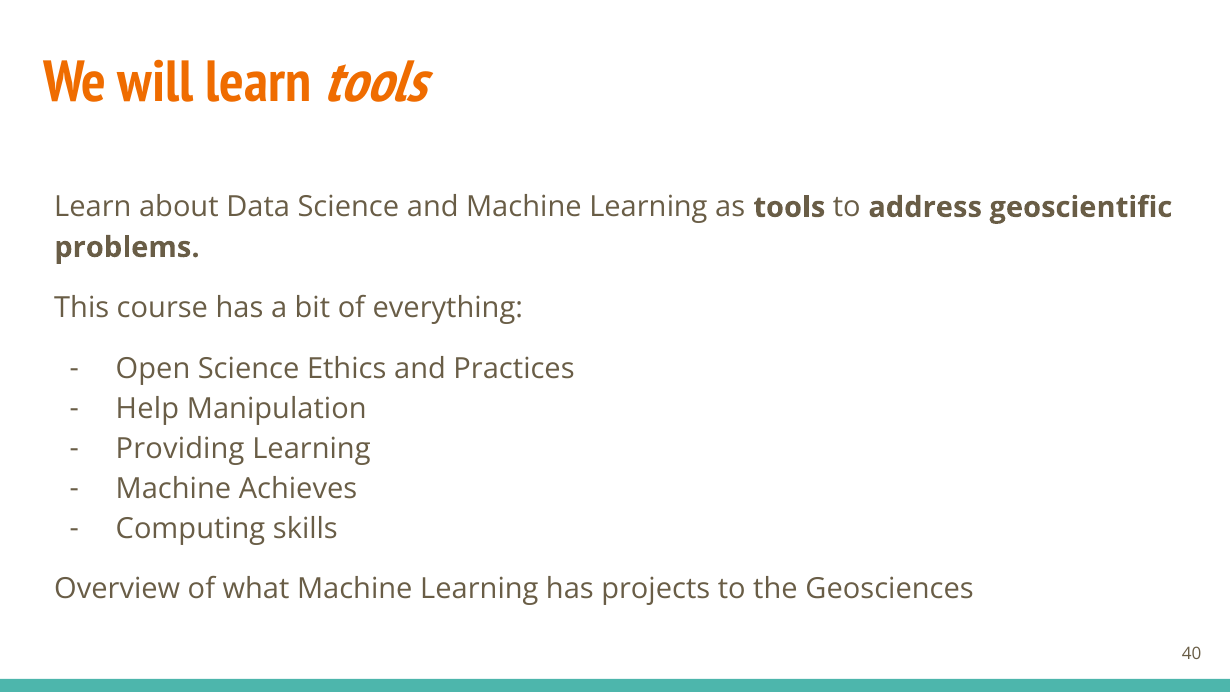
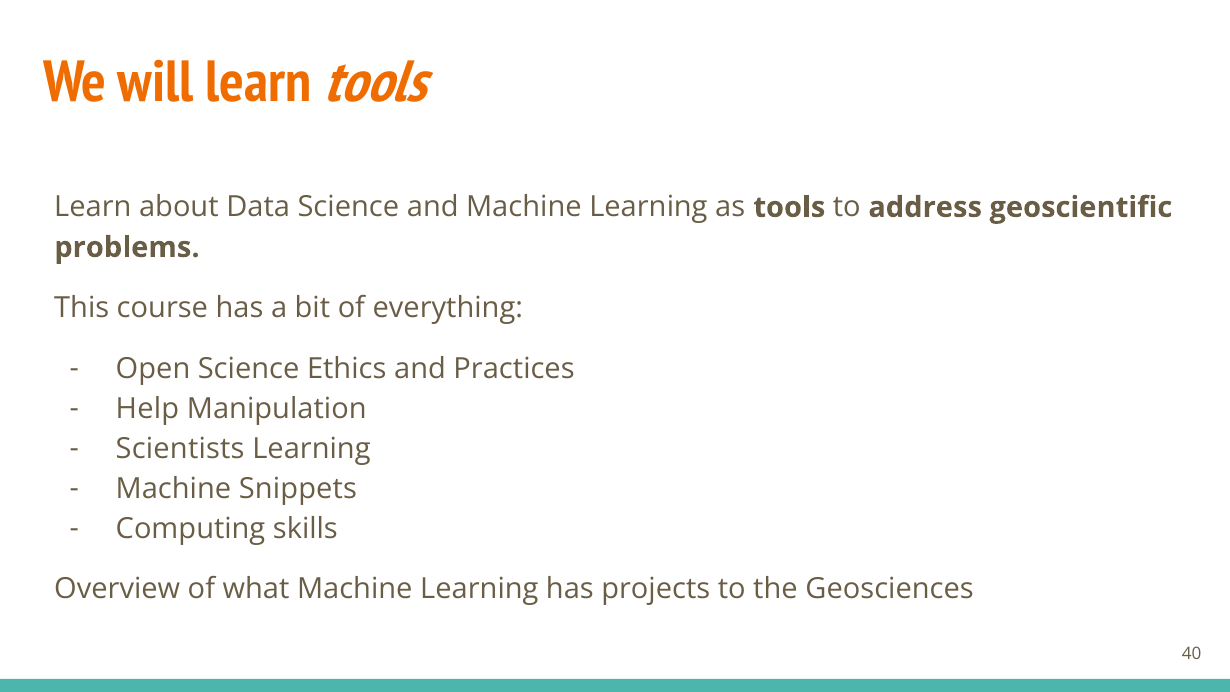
Providing: Providing -> Scientists (180, 449)
Achieves: Achieves -> Snippets (298, 489)
